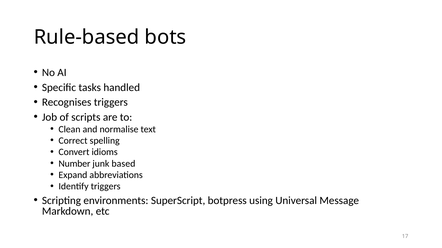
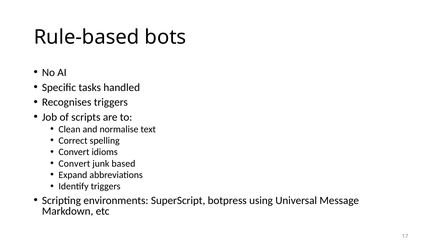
Number: Number -> Convert (74, 164)
